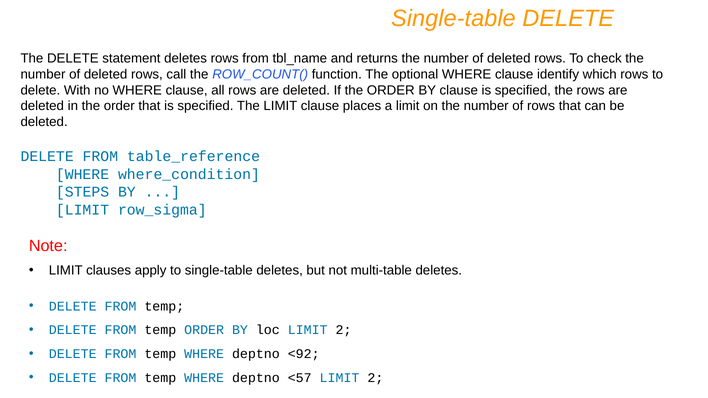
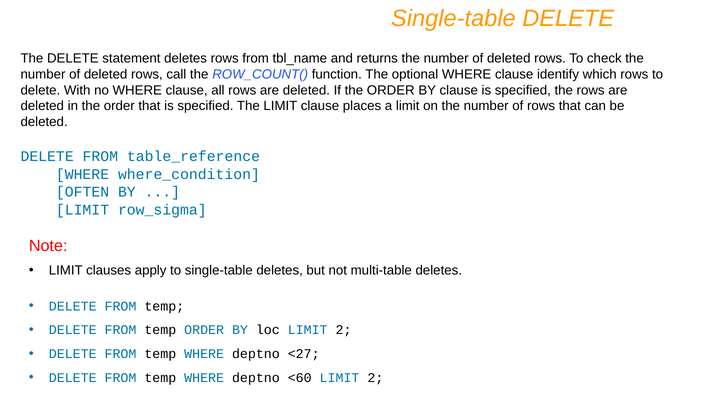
STEPS: STEPS -> OFTEN (83, 192)
<92: <92 -> <27 (304, 354)
<57: <57 -> <60 (300, 378)
